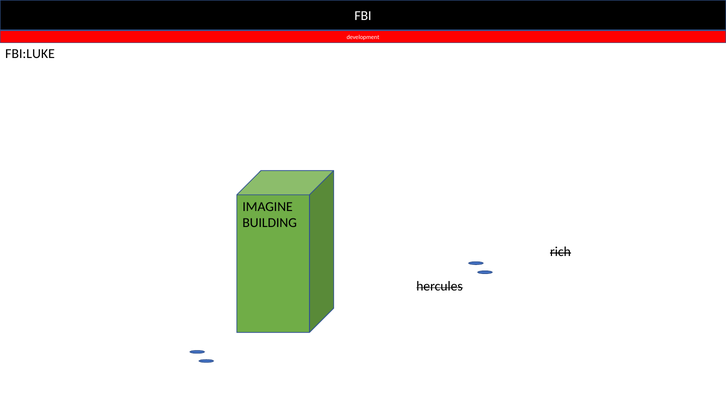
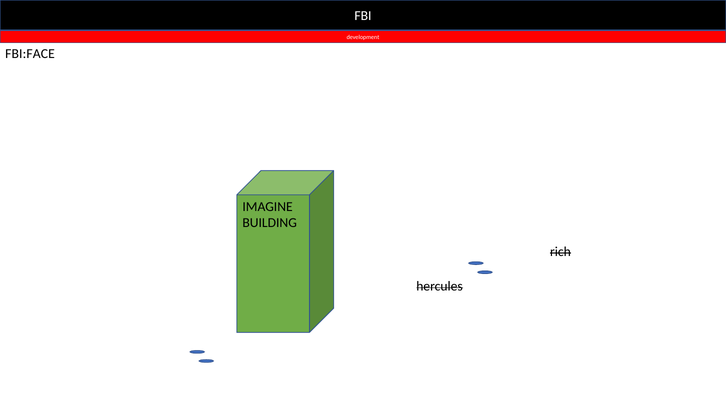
FBI:LUKE: FBI:LUKE -> FBI:FACE (30, 54)
